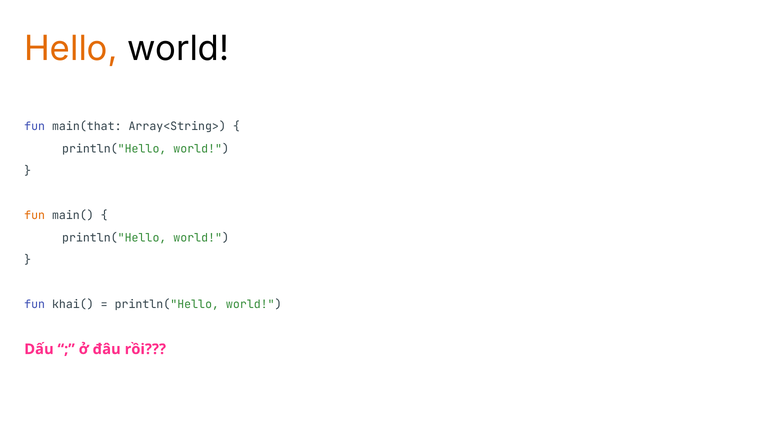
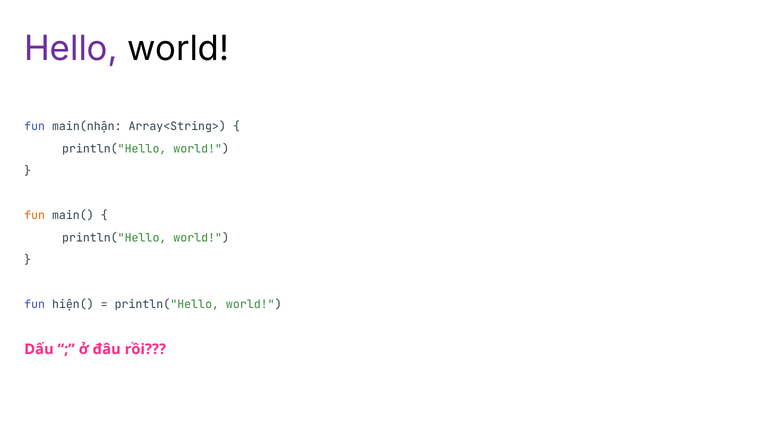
Hello colour: orange -> purple (71, 49)
main(that: main(that -> main(nhận (87, 126)
khai(: khai( -> hiện( (73, 304)
